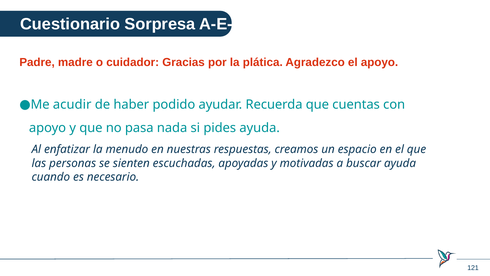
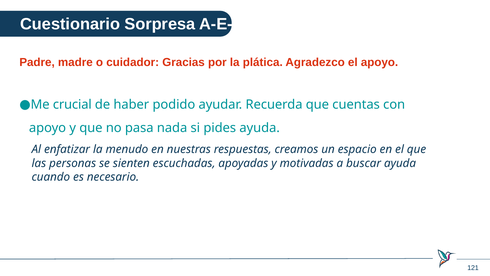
acudir: acudir -> crucial (72, 104)
